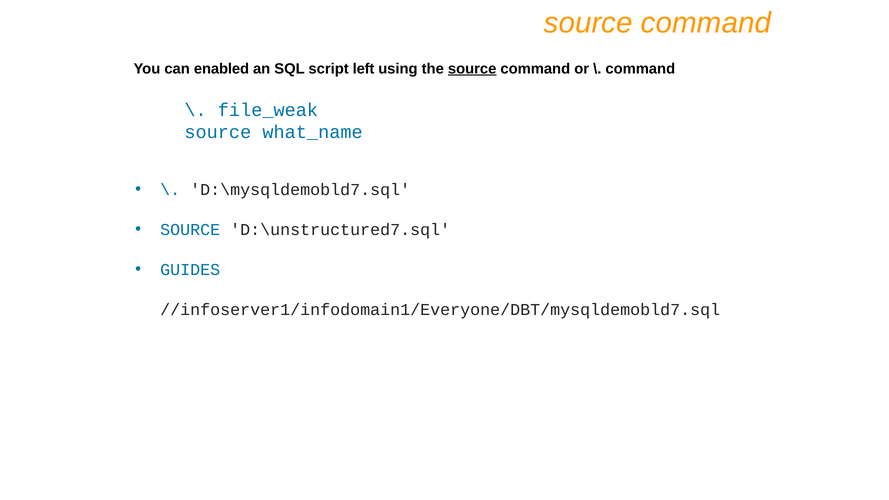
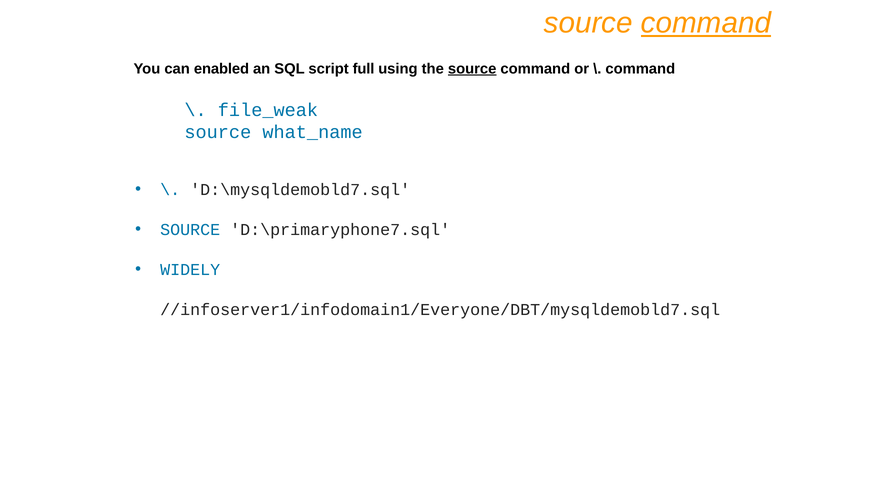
command underline: none -> present (706, 23)
left: left -> full (364, 69)
D:\unstructured7.sql: D:\unstructured7.sql -> D:\primaryphone7.sql (340, 230)
GUIDES: GUIDES -> WIDELY (190, 270)
